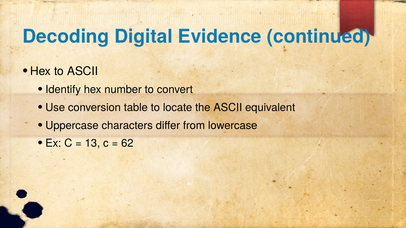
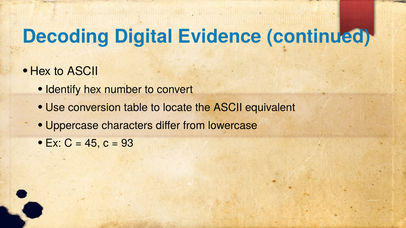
13: 13 -> 45 (92, 144)
62: 62 -> 93 (127, 144)
